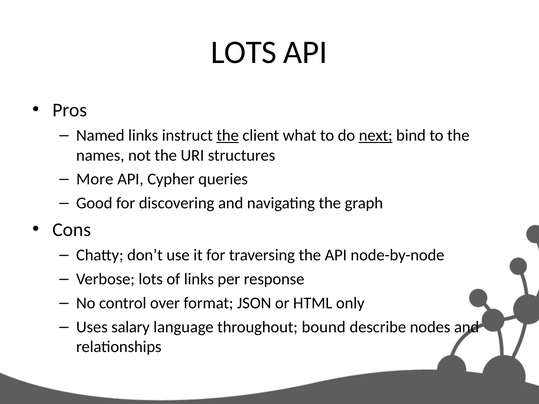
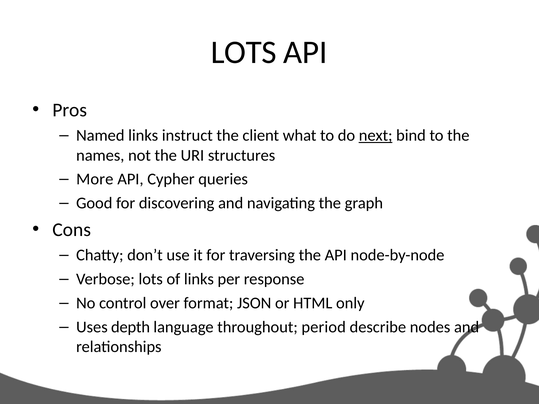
the underline: present -> none (228, 136)
salary: salary -> depth (131, 327)
bound: bound -> period (324, 327)
